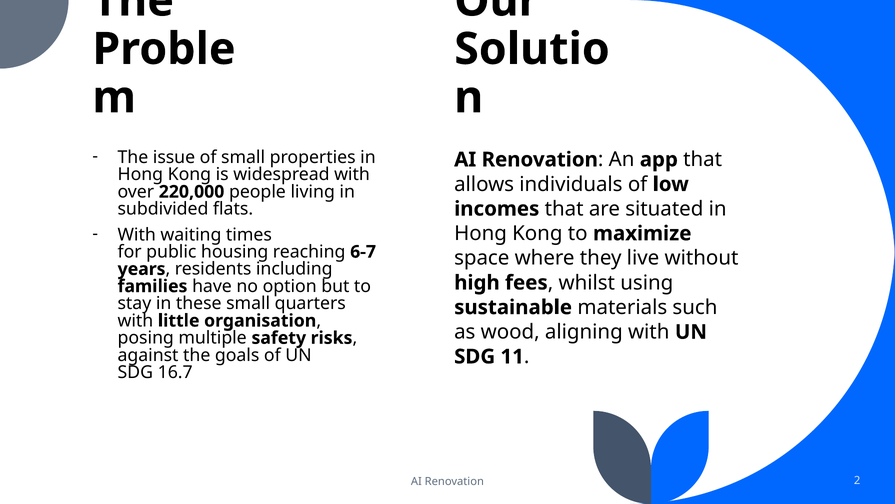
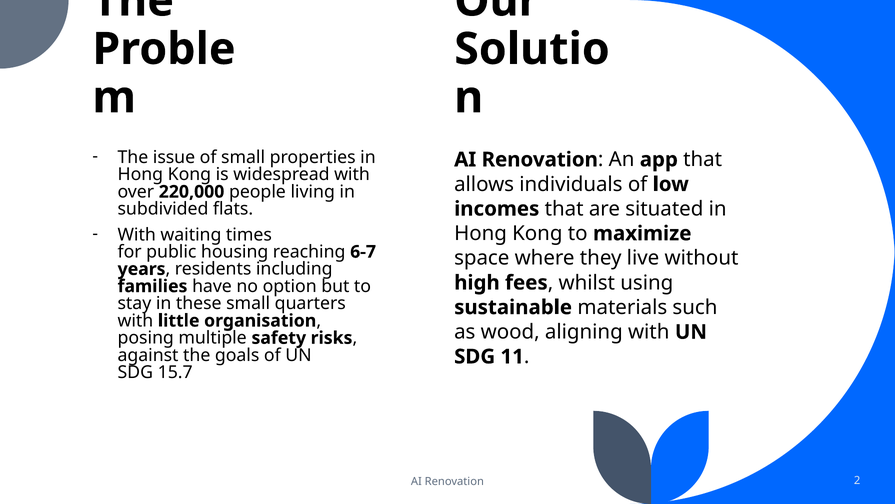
16.7: 16.7 -> 15.7 (175, 372)
